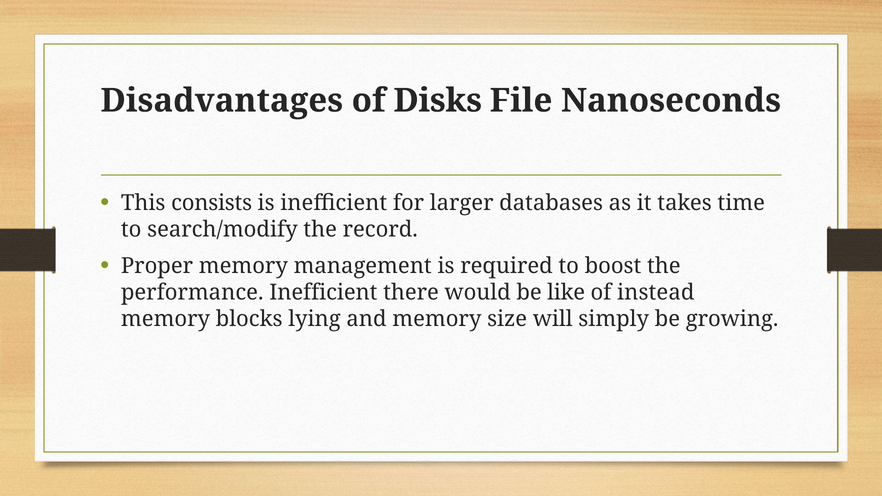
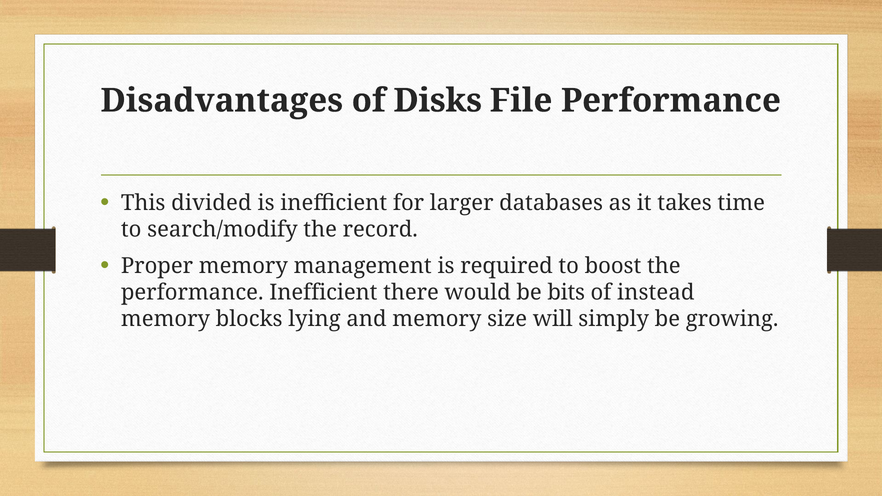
File Nanoseconds: Nanoseconds -> Performance (671, 101)
consists: consists -> divided (211, 203)
like: like -> bits (566, 292)
